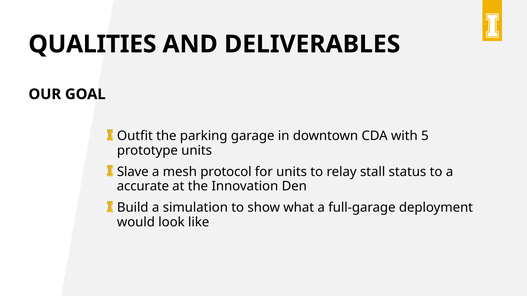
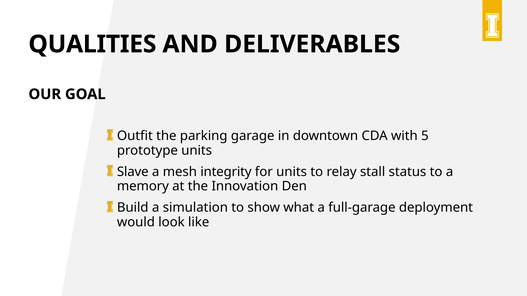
protocol: protocol -> integrity (226, 172)
accurate: accurate -> memory (143, 187)
